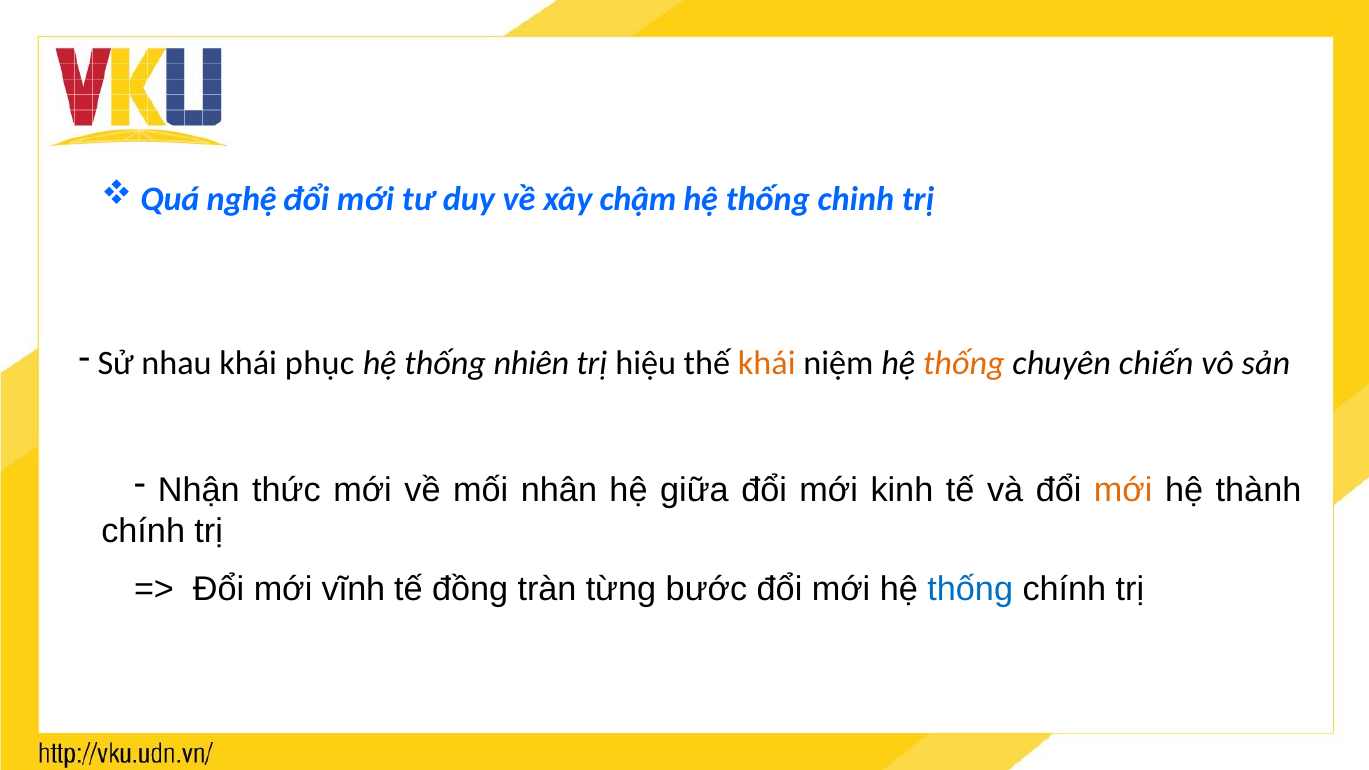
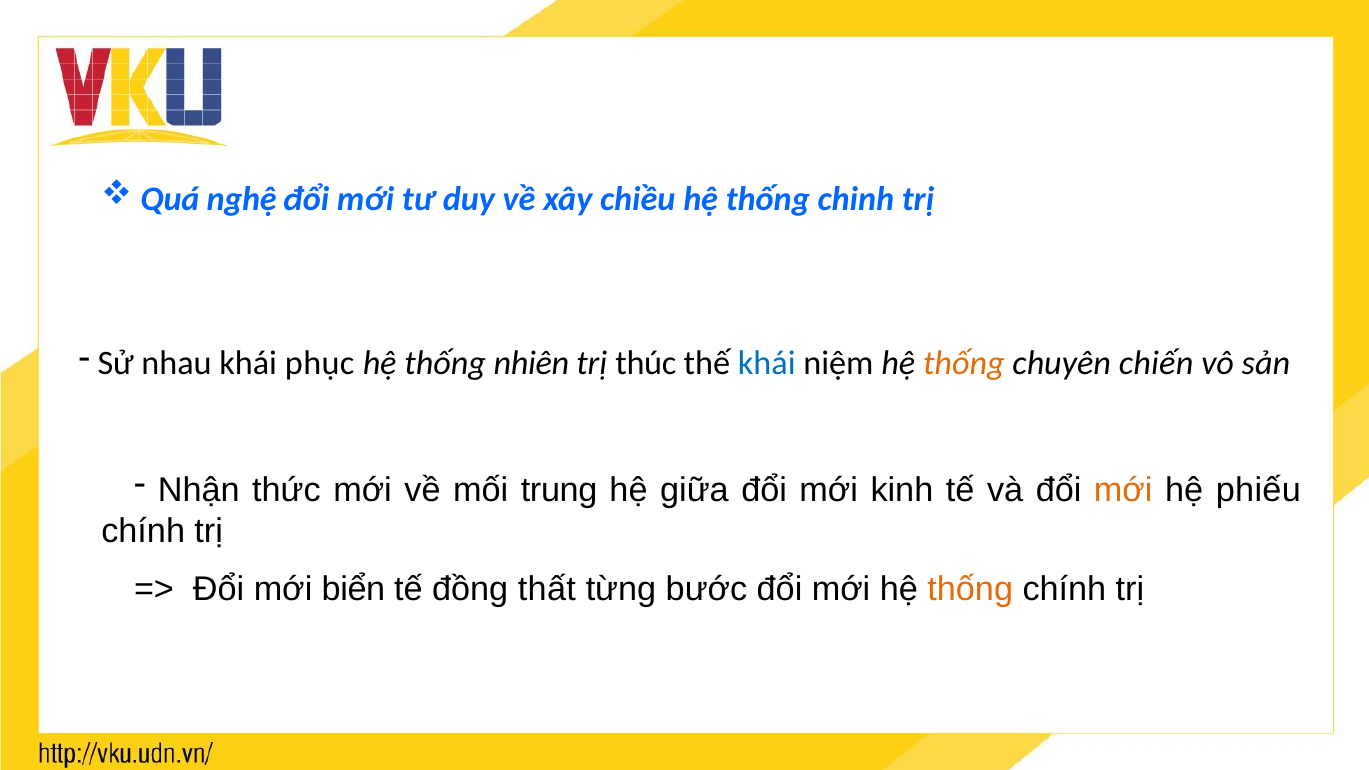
chậm: chậm -> chiều (638, 199)
hiệu: hiệu -> thúc (646, 364)
khái colour: orange -> blue (767, 364)
nhân: nhân -> trung (559, 490)
thành: thành -> phiếu (1258, 490)
vĩnh: vĩnh -> biển (353, 589)
tràn: tràn -> thất (547, 589)
thống colour: blue -> orange (970, 589)
